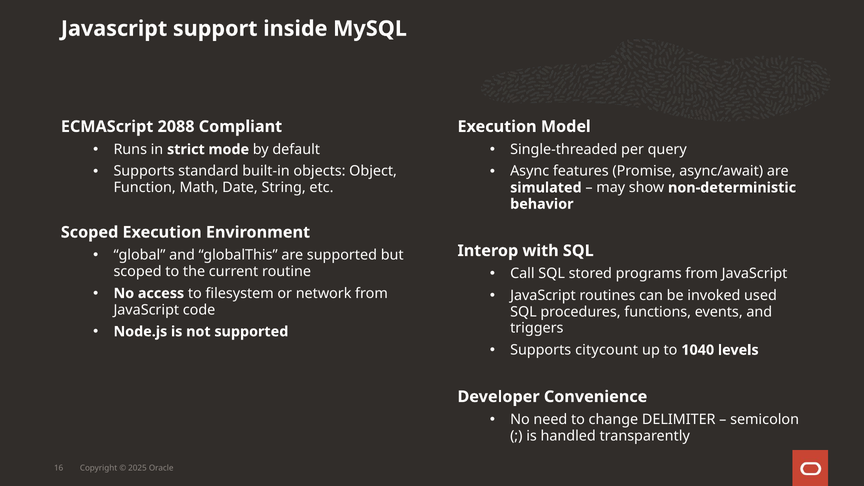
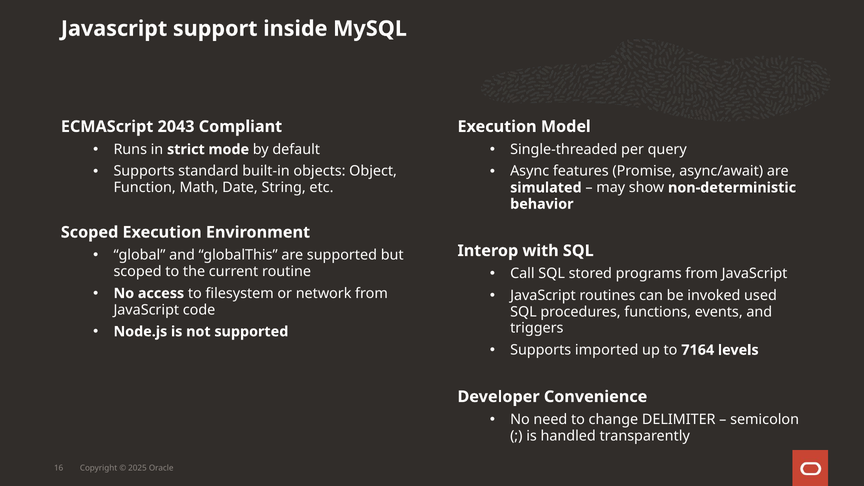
2088: 2088 -> 2043 (176, 127)
citycount: citycount -> imported (607, 350)
1040: 1040 -> 7164 (698, 350)
